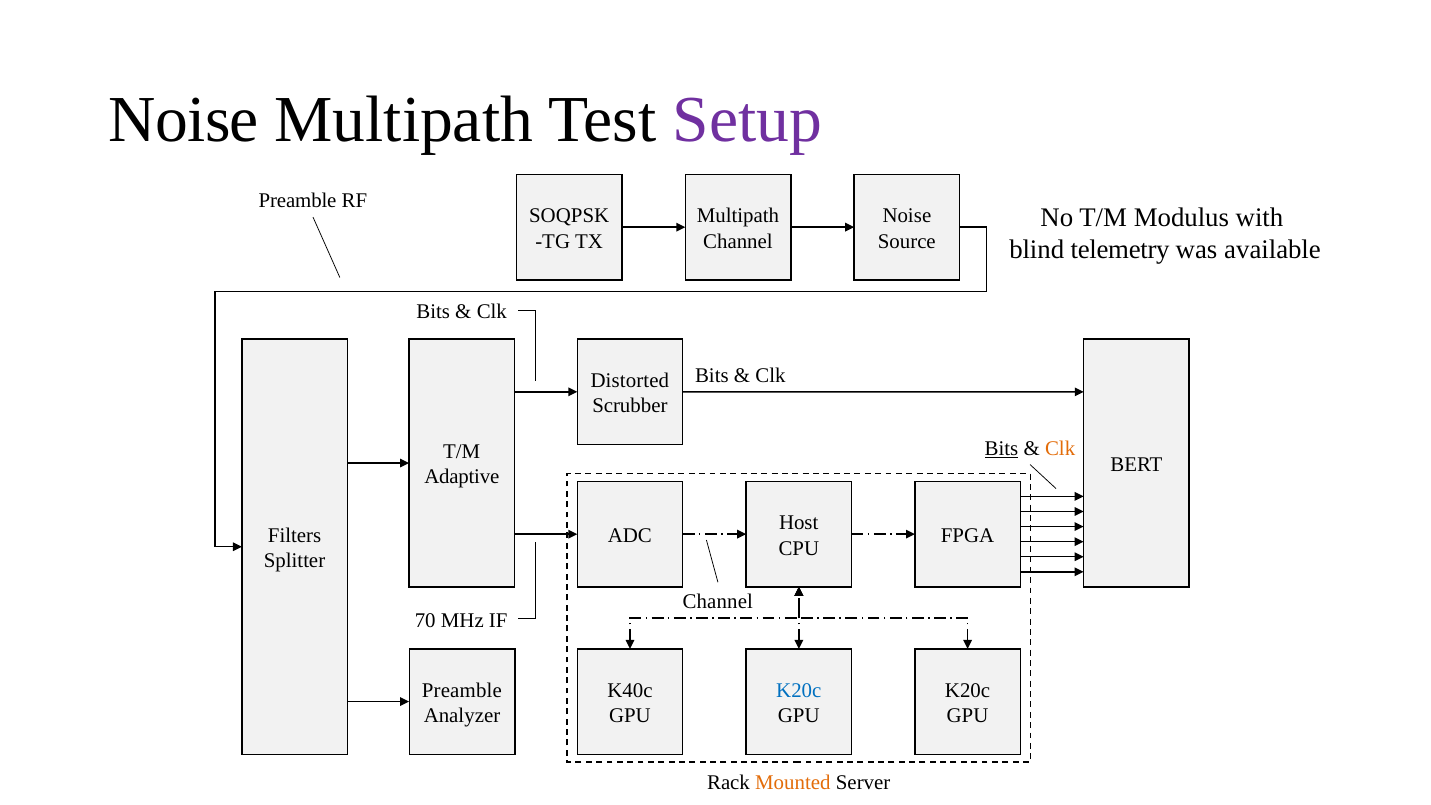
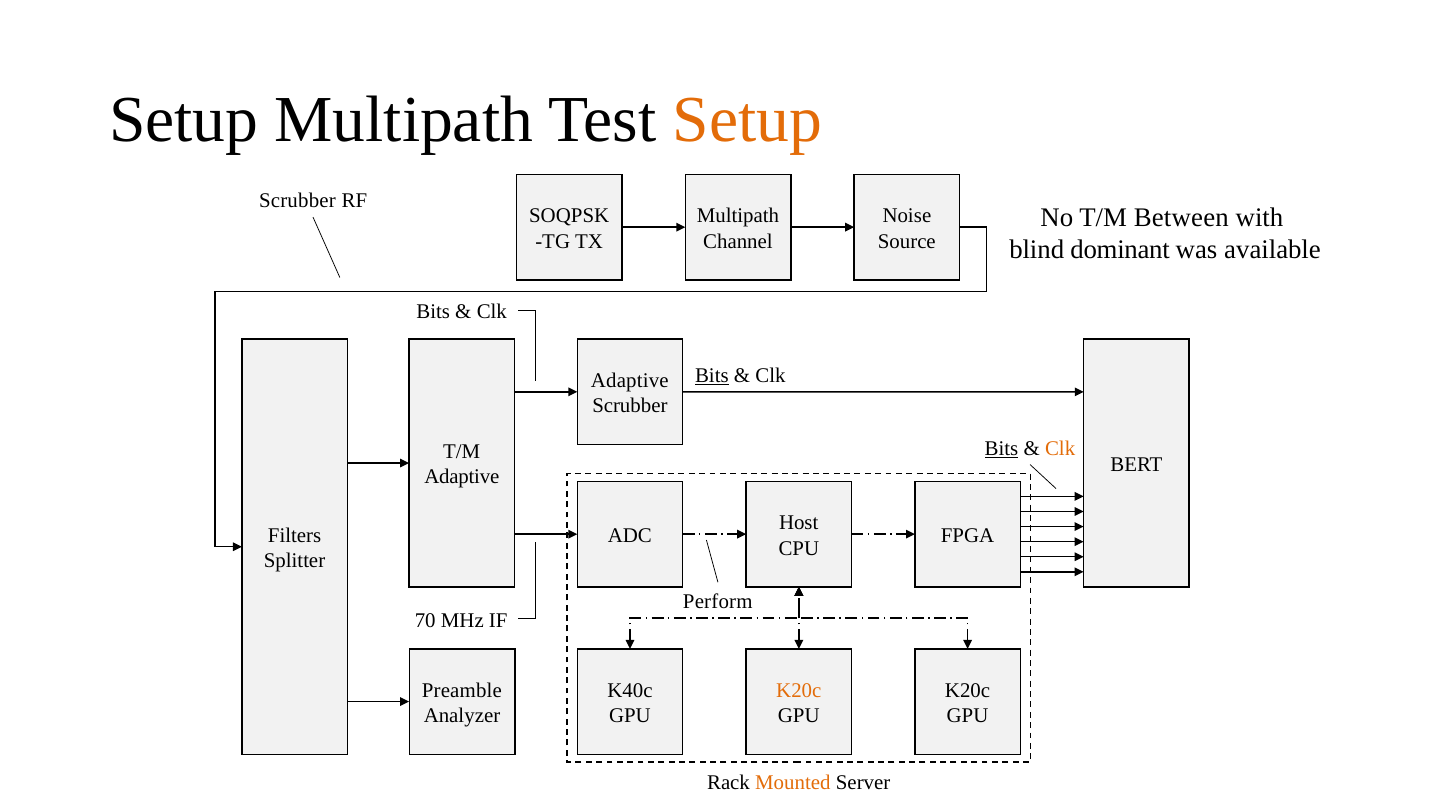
Noise: Noise -> Setup (184, 120)
Setup colour: purple -> orange (748, 120)
Preamble: Preamble -> Scrubber (297, 201)
Modulus: Modulus -> Between (1181, 218)
telemetry: telemetry -> dominant (1120, 250)
Bits underline: none -> present (712, 375)
Distorted: Distorted -> Adaptive (630, 381)
Channel: Channel -> Perform (718, 601)
K20c colour: blue -> orange (799, 690)
